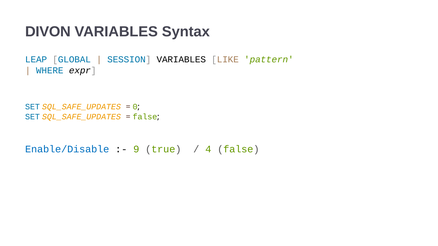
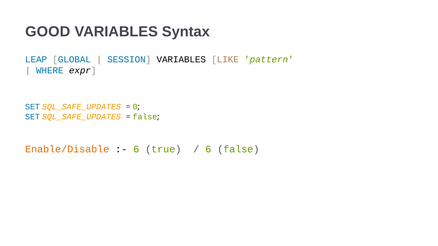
DIVON: DIVON -> GOOD (48, 32)
Enable/Disable colour: blue -> orange (67, 149)
9: 9 -> 6 (136, 149)
4: 4 -> 6 (208, 149)
